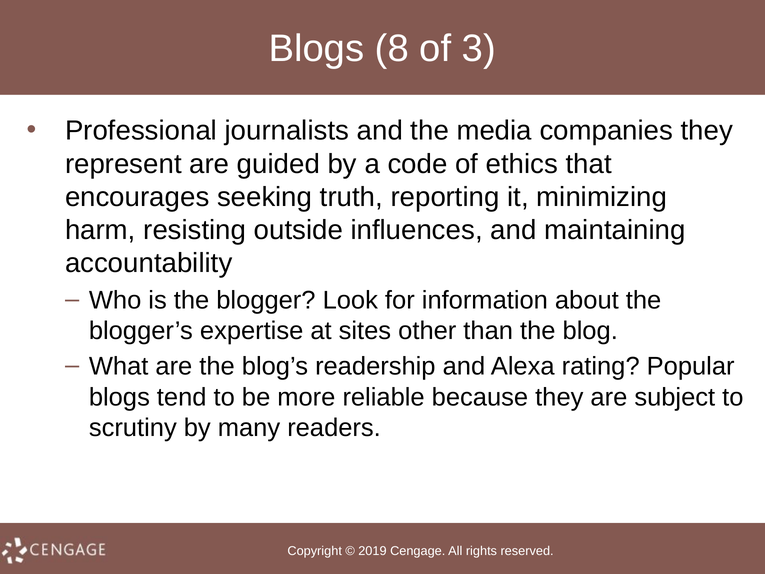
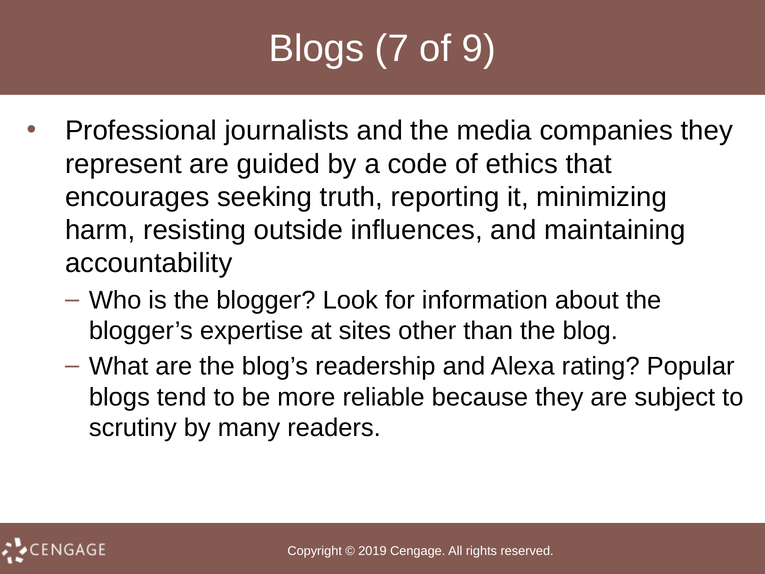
8: 8 -> 7 (392, 48)
3: 3 -> 9 (479, 48)
